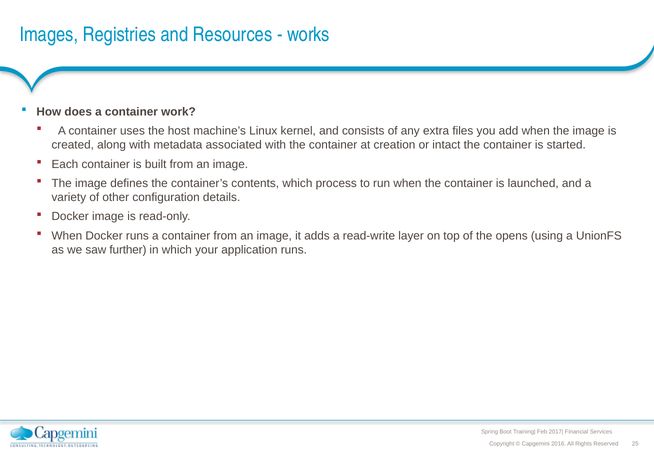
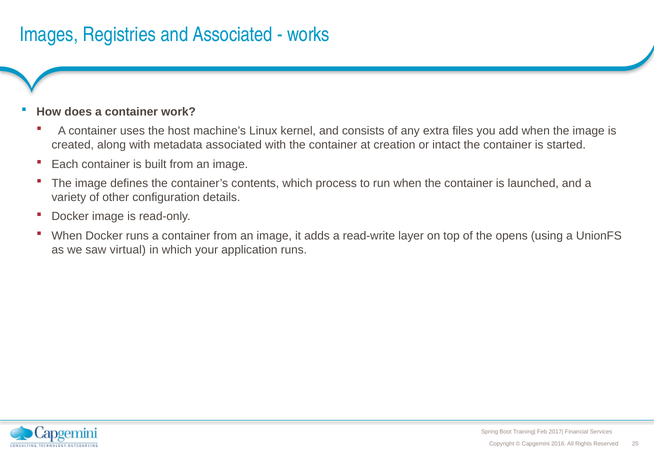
and Resources: Resources -> Associated (233, 34)
further: further -> virtual (128, 250)
